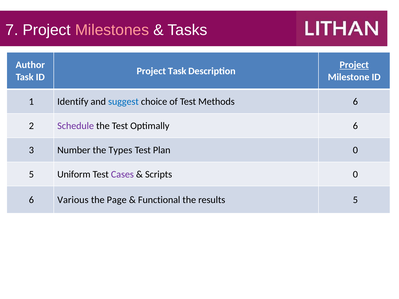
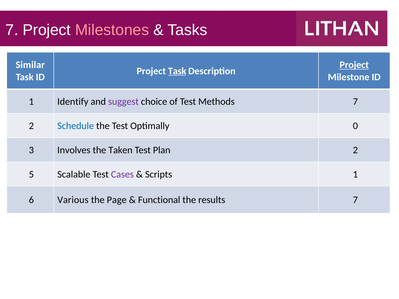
Author: Author -> Similar (30, 65)
Task underline: none -> present (177, 71)
suggest colour: blue -> purple (123, 102)
Methods 6: 6 -> 7 (355, 102)
Schedule colour: purple -> blue (76, 126)
Optimally 6: 6 -> 0 (355, 126)
Number: Number -> Involves (74, 150)
Types: Types -> Taken (120, 150)
Plan 0: 0 -> 2 (355, 150)
Uniform: Uniform -> Scalable (74, 174)
Scripts 0: 0 -> 1 (355, 174)
results 5: 5 -> 7 (355, 200)
